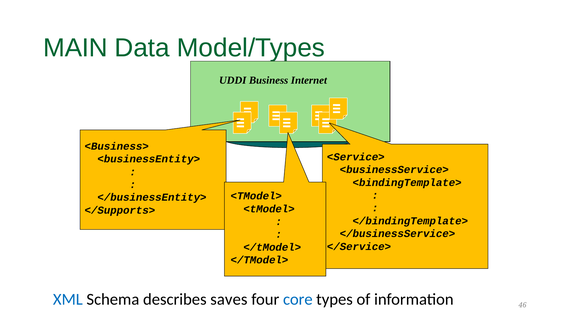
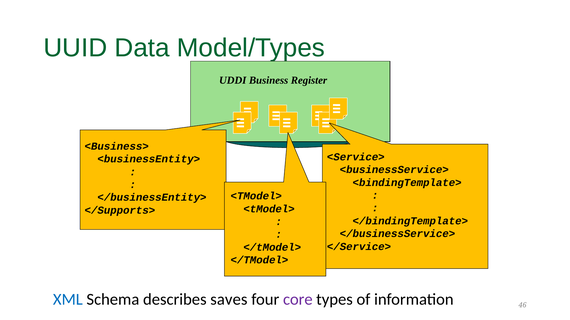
MAIN: MAIN -> UUID (75, 48)
Internet: Internet -> Register (309, 81)
core colour: blue -> purple (298, 300)
